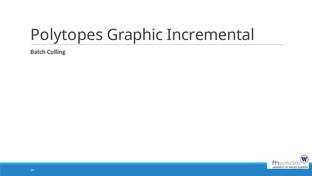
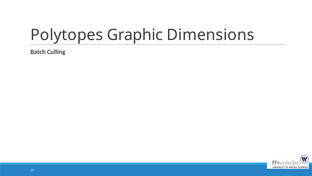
Incremental: Incremental -> Dimensions (210, 35)
